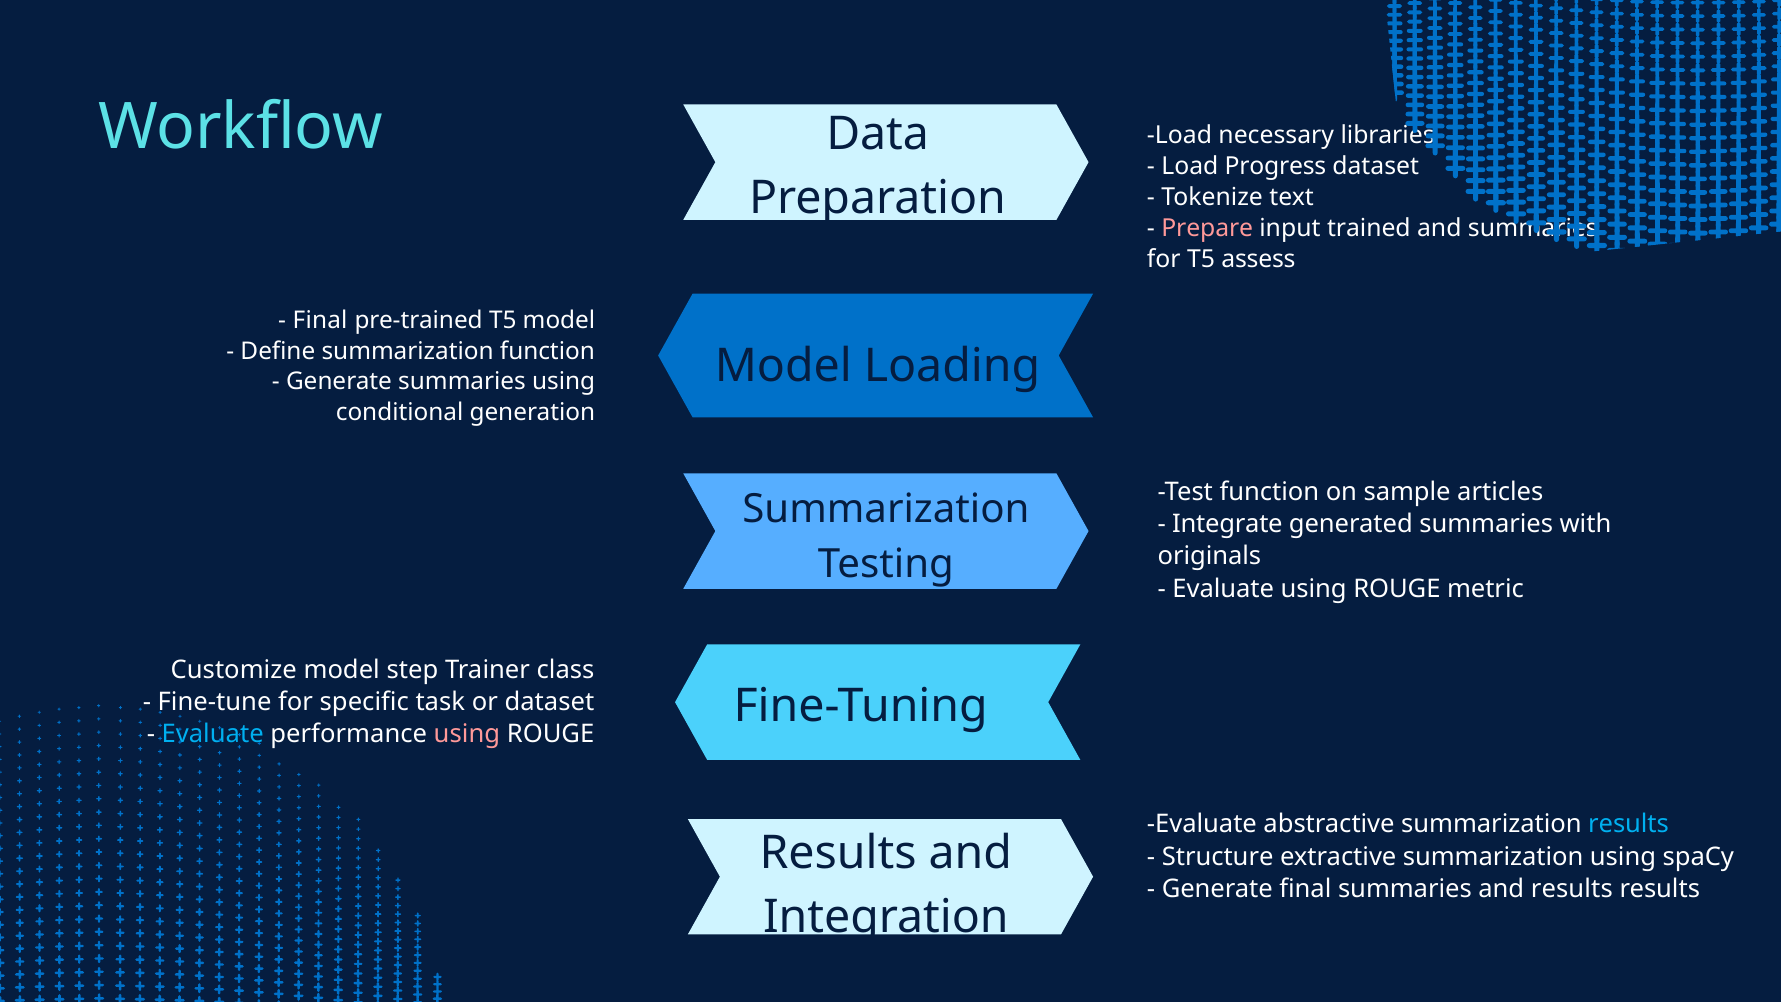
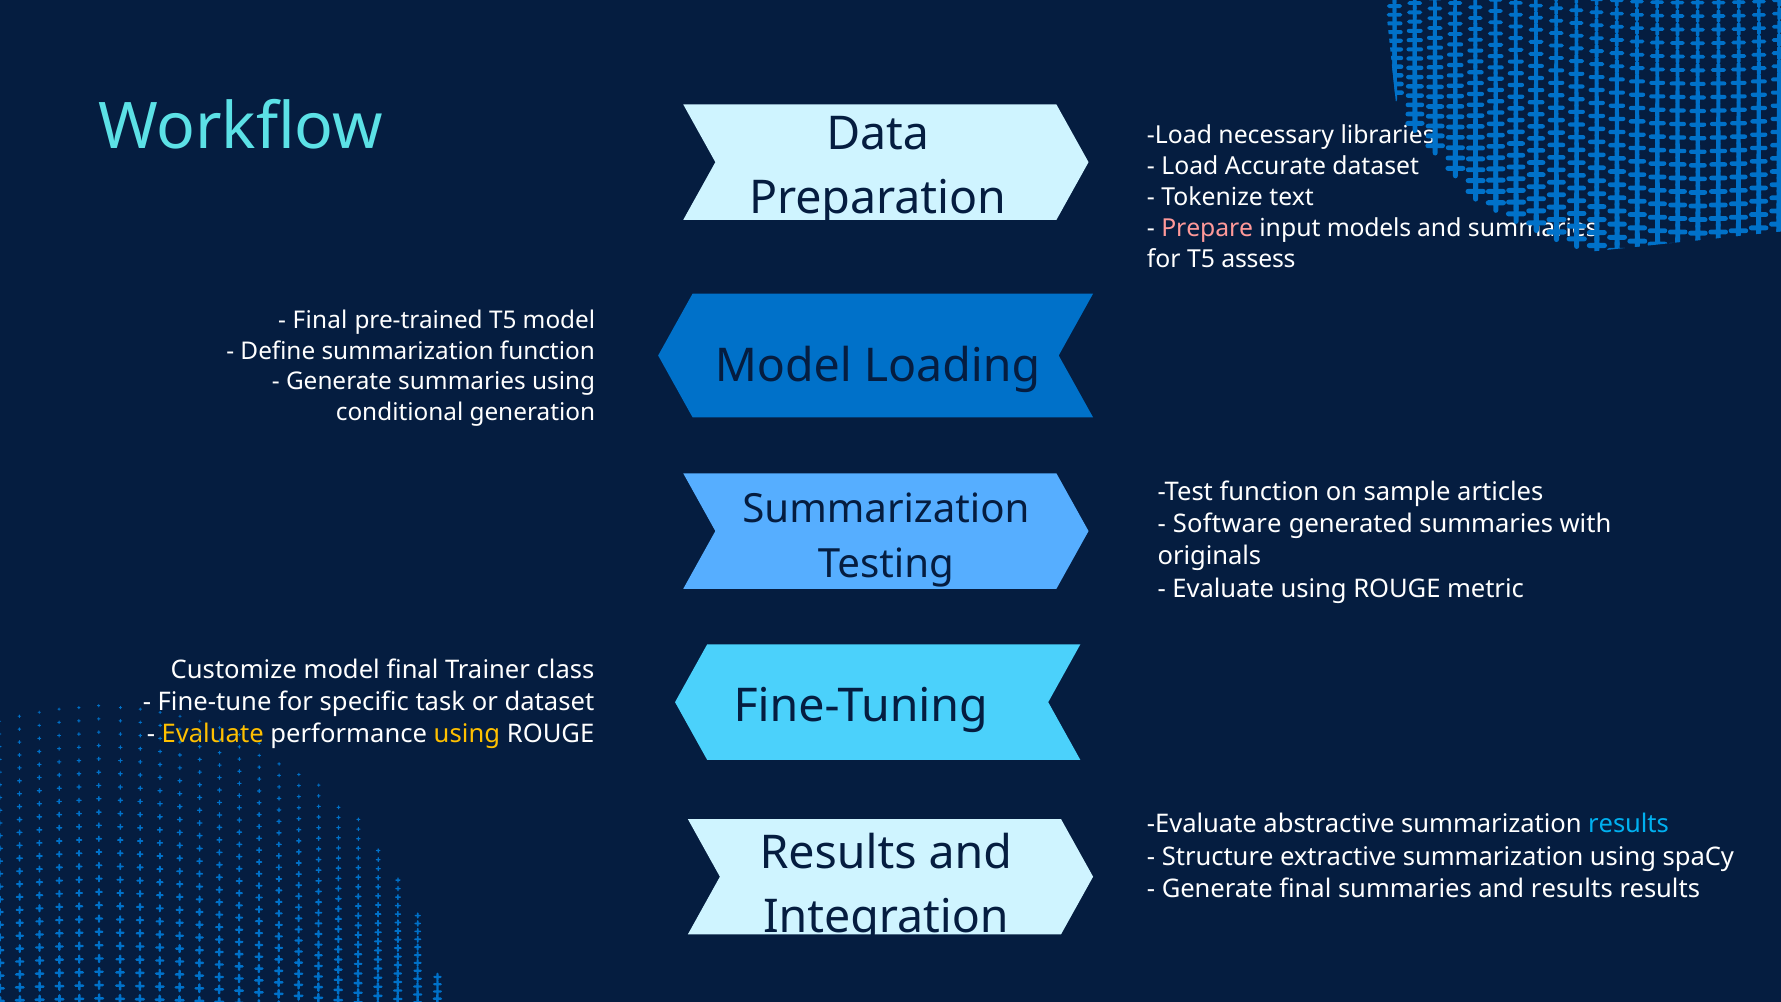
Progress: Progress -> Accurate (1275, 166)
trained: trained -> models (1369, 228)
Integrate: Integrate -> Software (1227, 524)
model step: step -> final (412, 670)
Evaluate colour: light blue -> yellow (213, 734)
using colour: pink -> yellow (467, 734)
